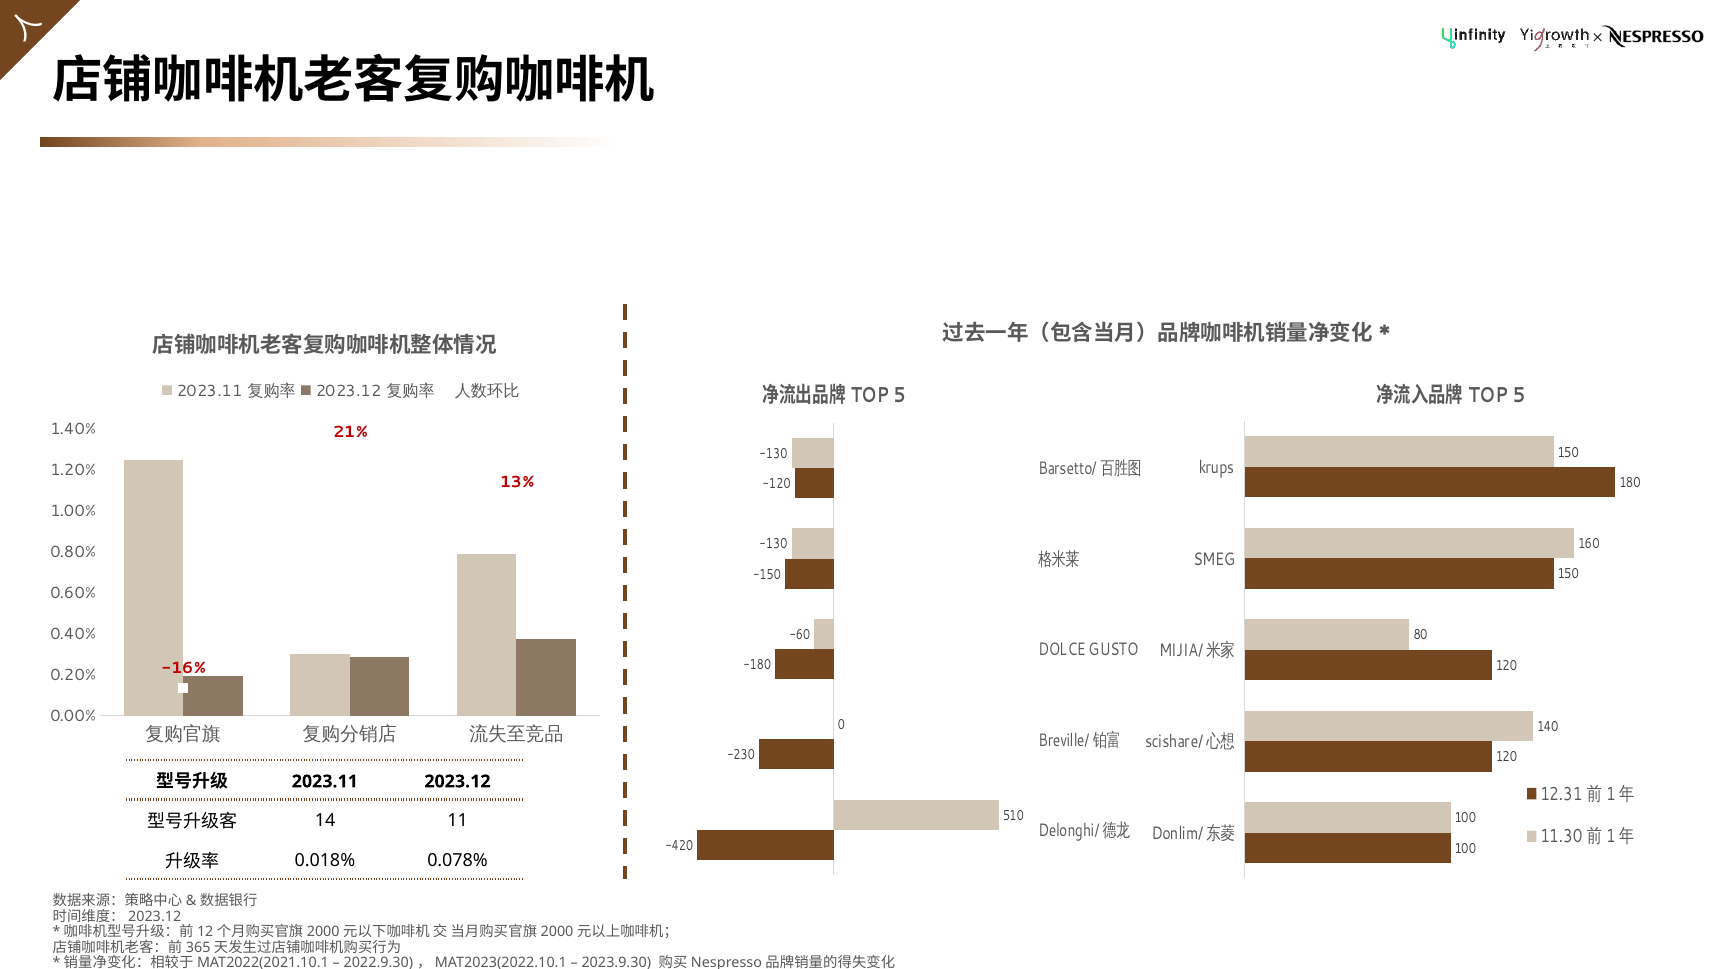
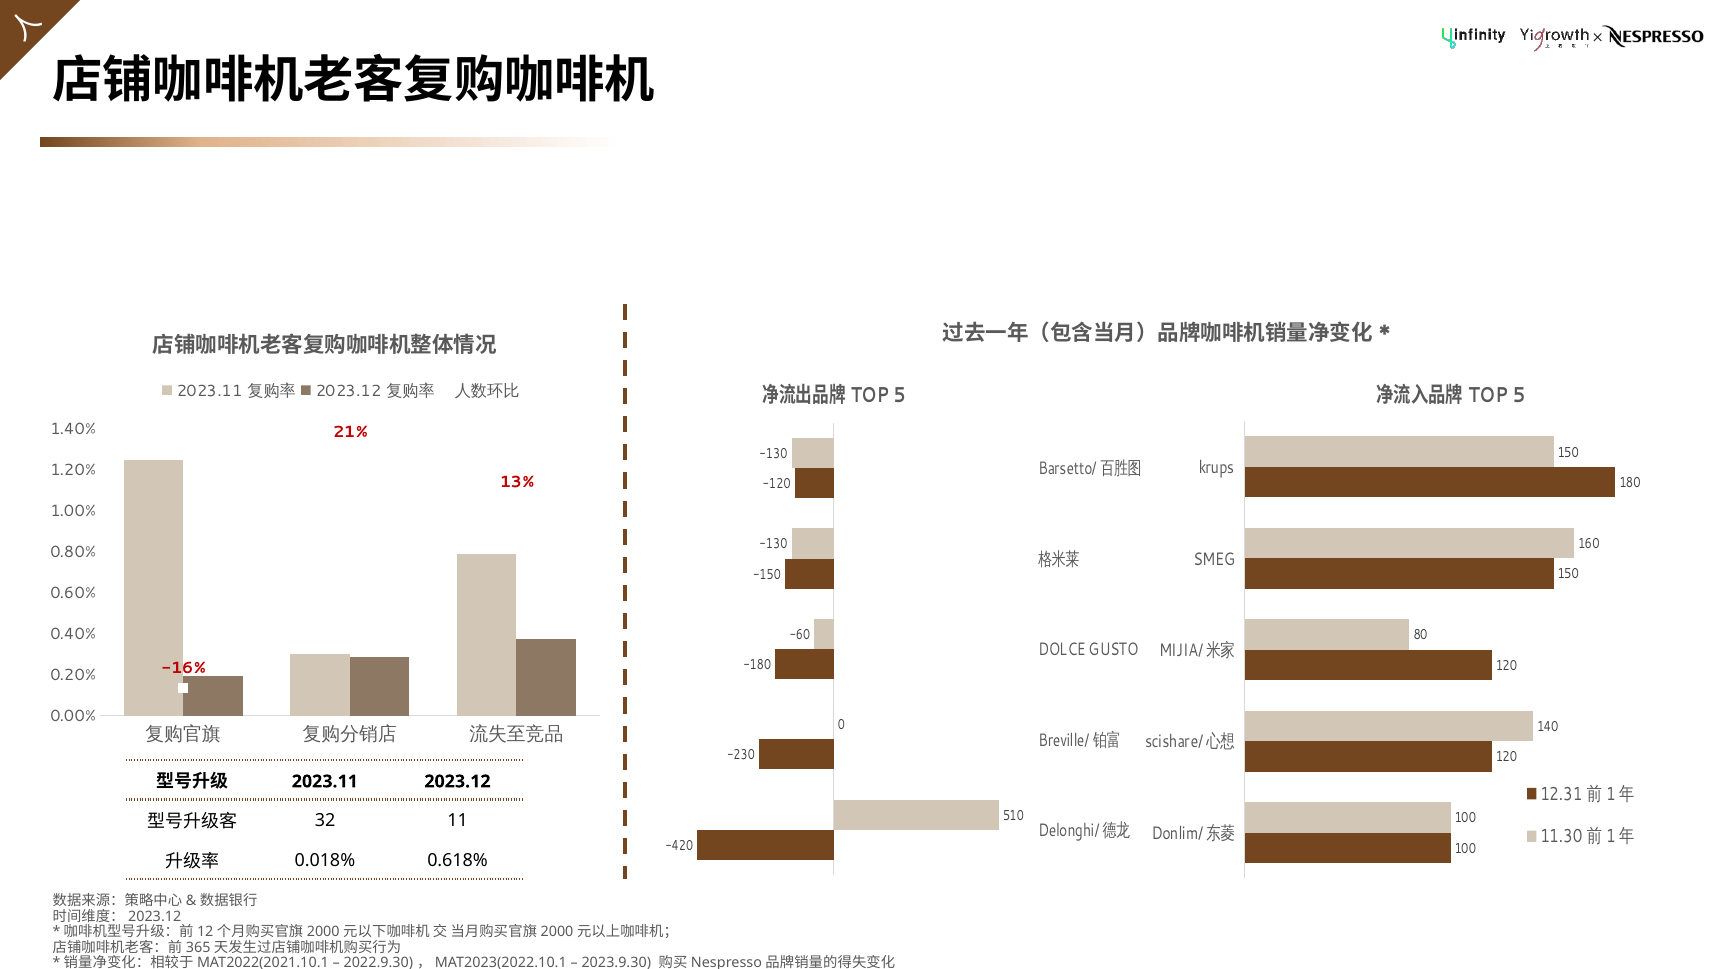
14: 14 -> 32 (325, 821)
0.078%: 0.078% -> 0.618% (458, 861)
